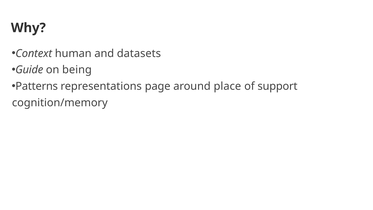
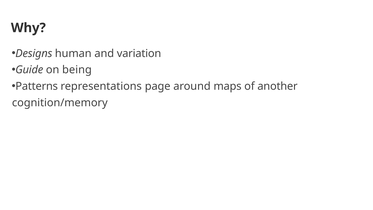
Context: Context -> Designs (34, 53)
datasets: datasets -> variation (139, 53)
place: place -> maps (228, 86)
support: support -> another (278, 86)
